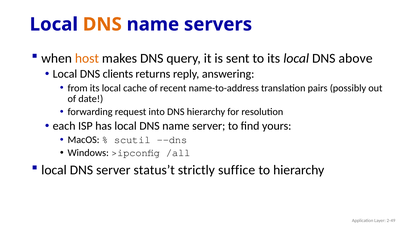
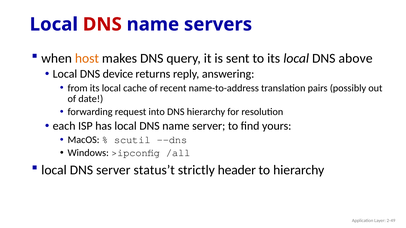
DNS colour: orange -> red (102, 24)
clients: clients -> device (118, 74)
suffice: suffice -> header (237, 170)
